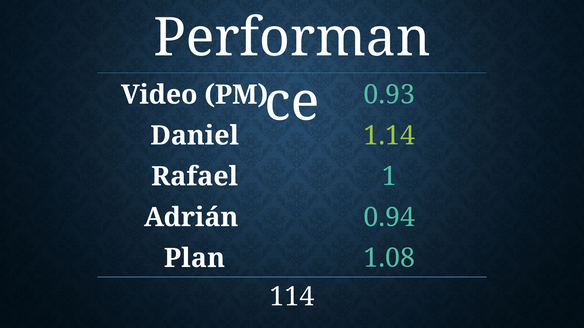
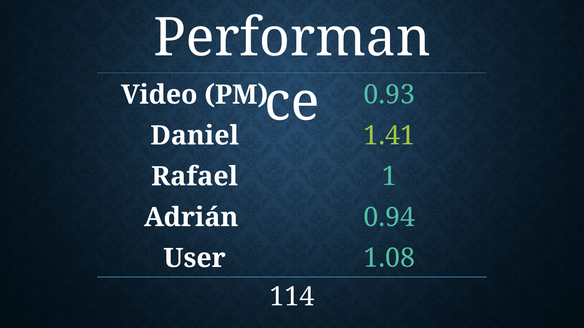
1.14: 1.14 -> 1.41 (389, 136)
Plan: Plan -> User (195, 259)
